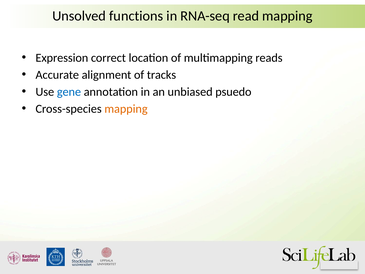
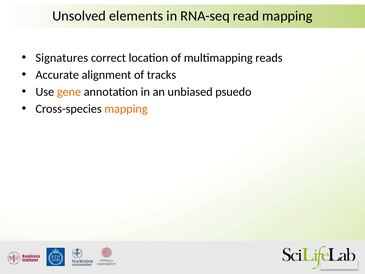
functions: functions -> elements (136, 16)
Expression: Expression -> Signatures (62, 58)
gene colour: blue -> orange (69, 92)
